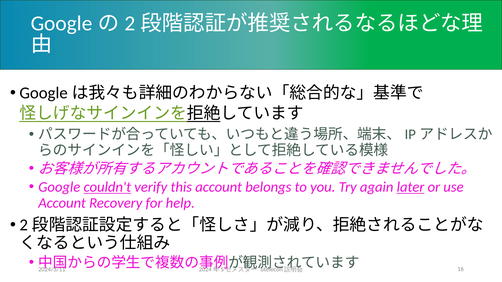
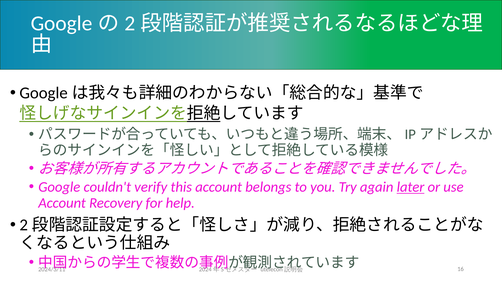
couldn't underline: present -> none (107, 187)
